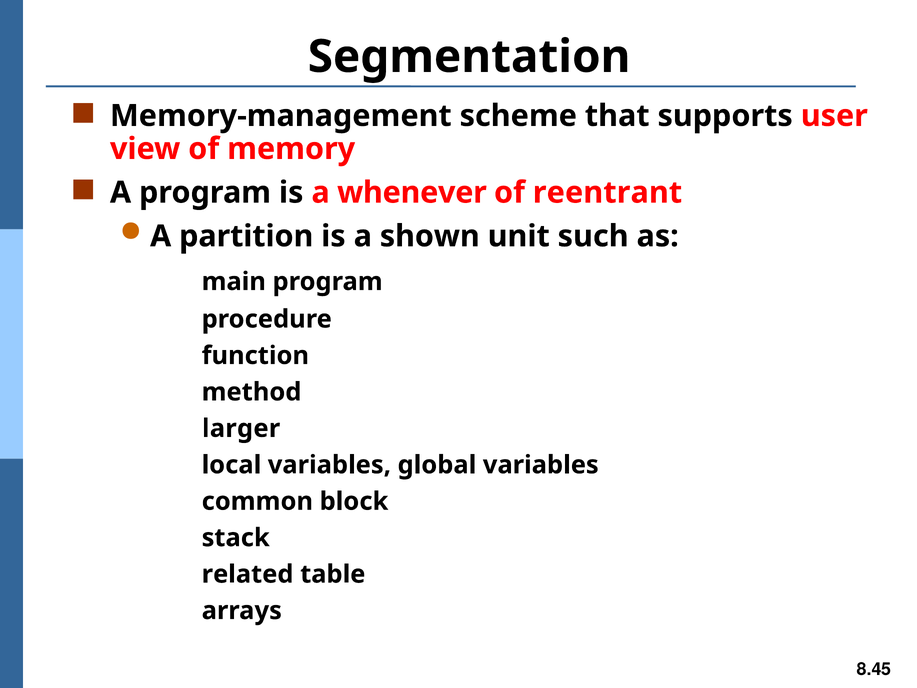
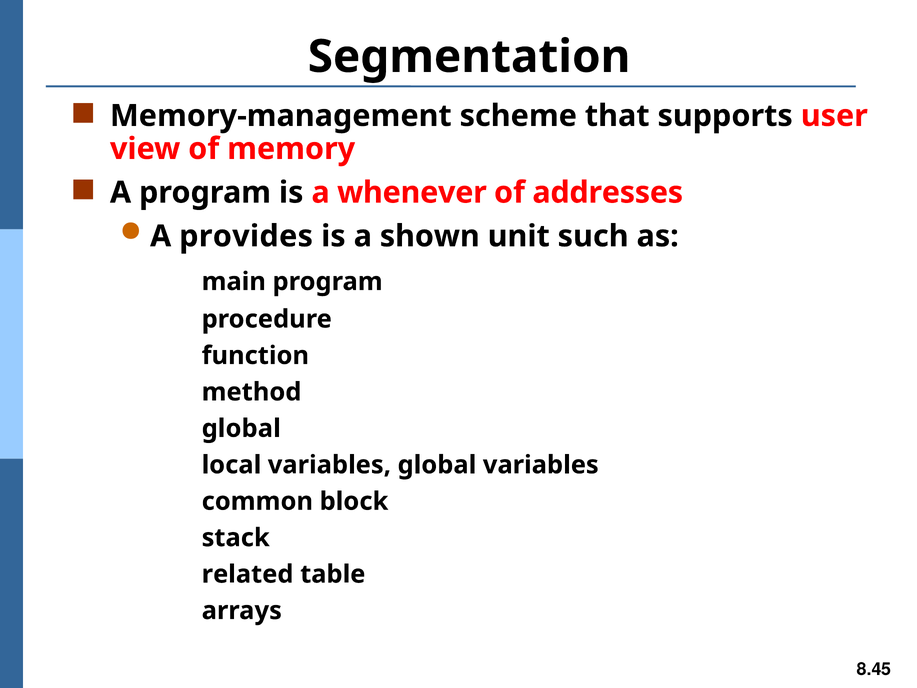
reentrant: reentrant -> addresses (608, 192)
partition: partition -> provides (246, 236)
larger: larger -> global (241, 428)
